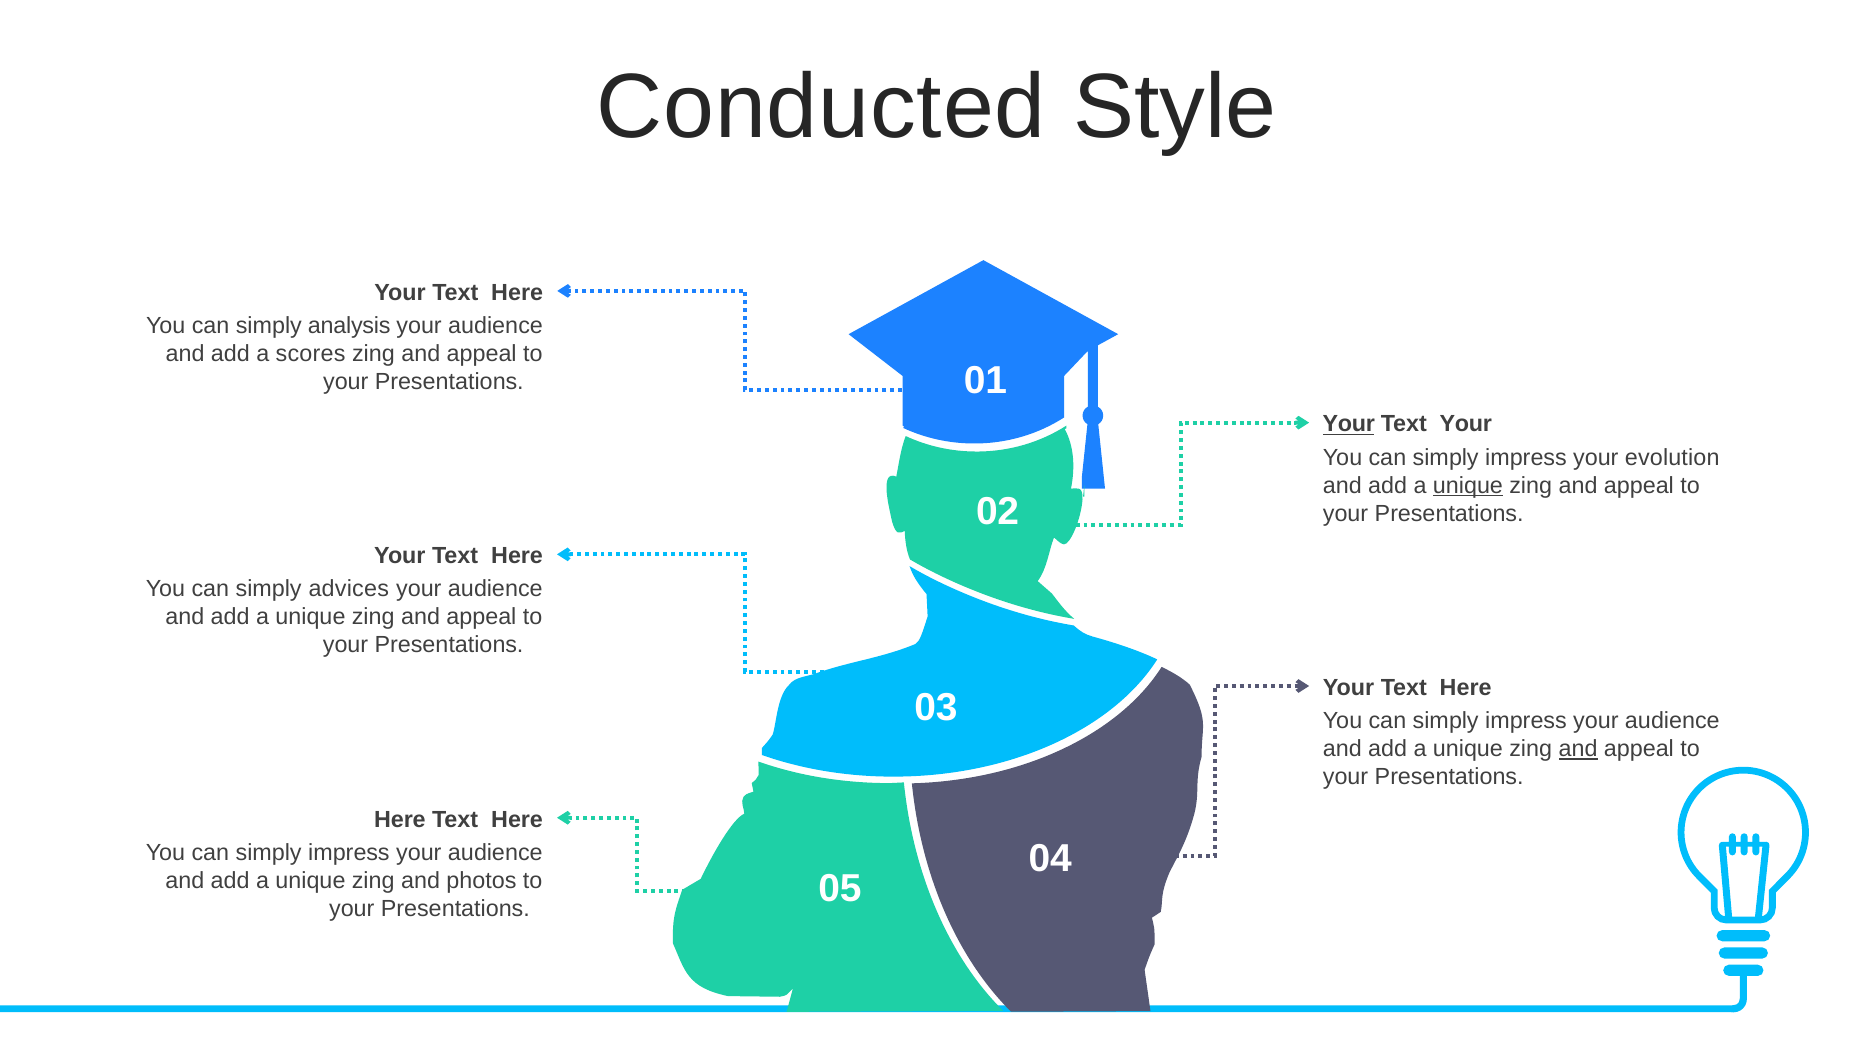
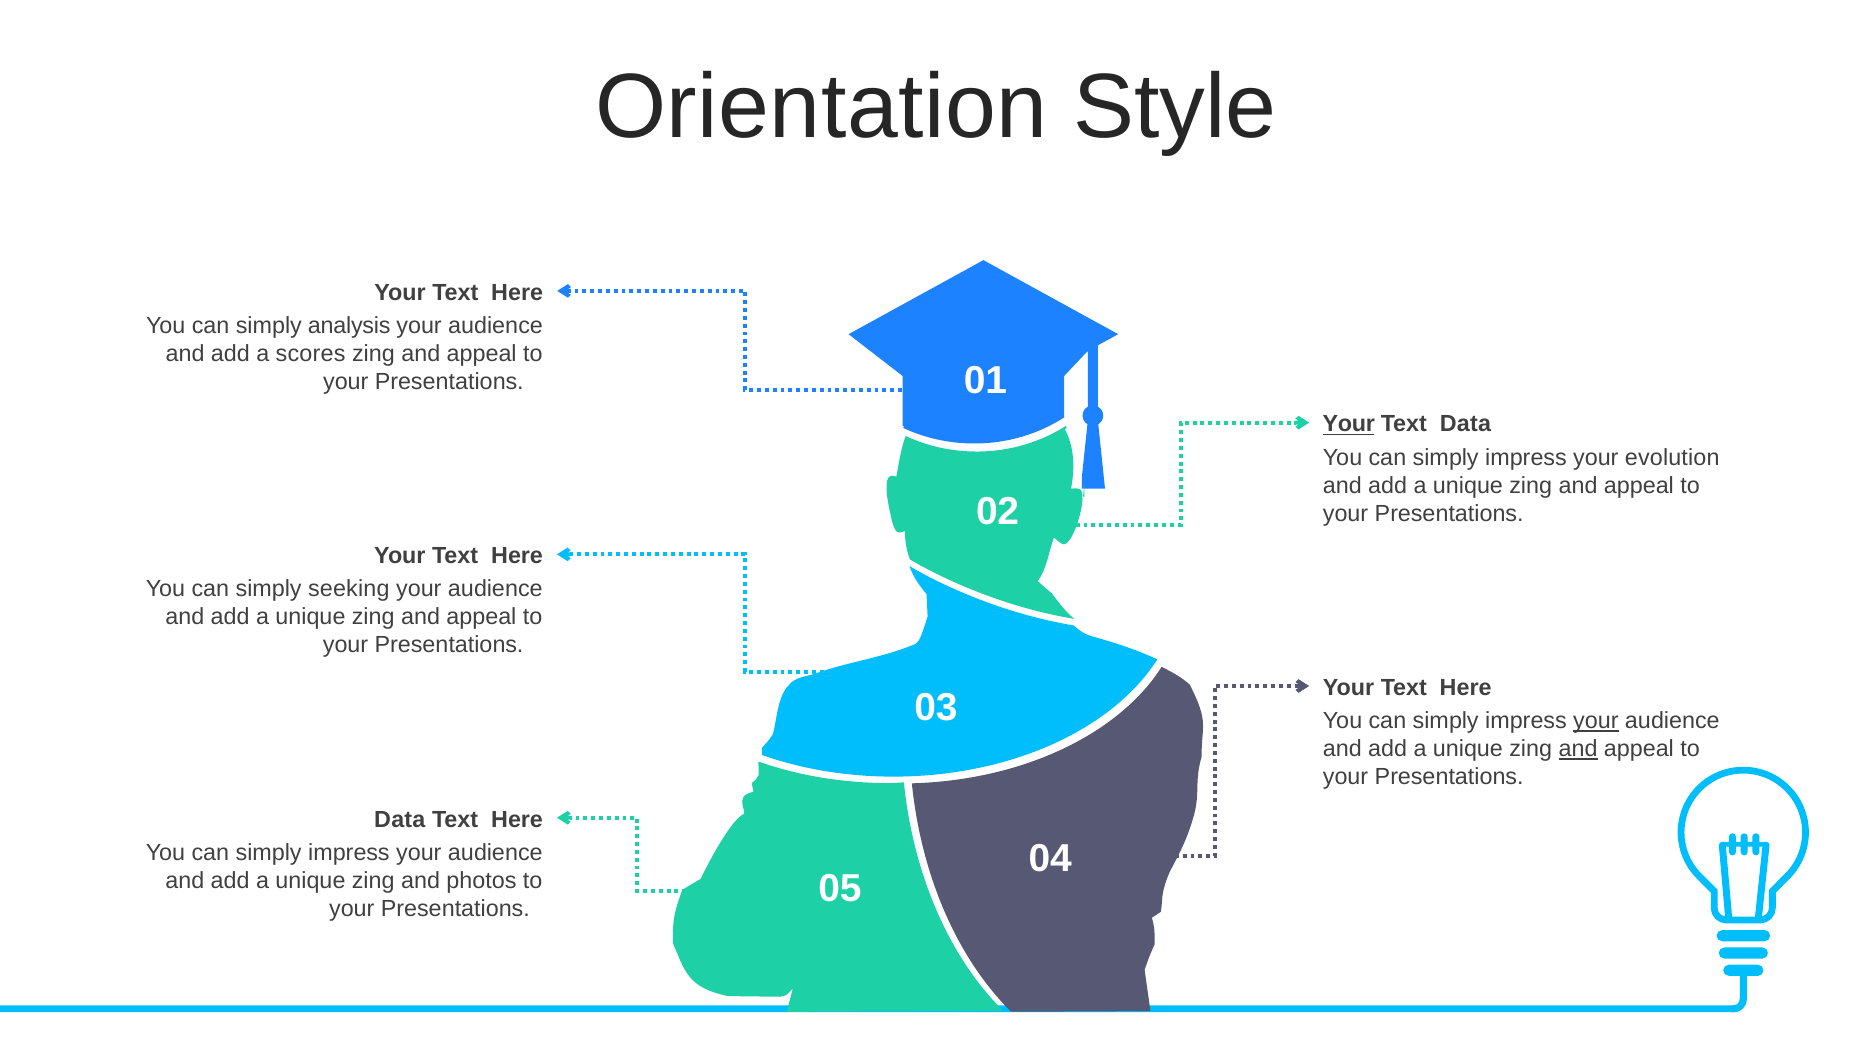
Conducted: Conducted -> Orientation (821, 108)
Text Your: Your -> Data (1466, 425)
unique underline: present -> none (1468, 486)
advices: advices -> seeking (349, 590)
your underline: none -> present (1596, 721)
Here: Here -> Data (400, 820)
